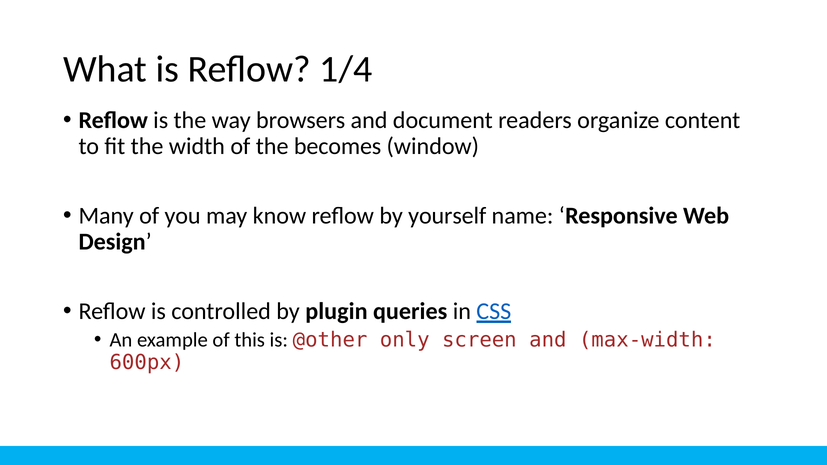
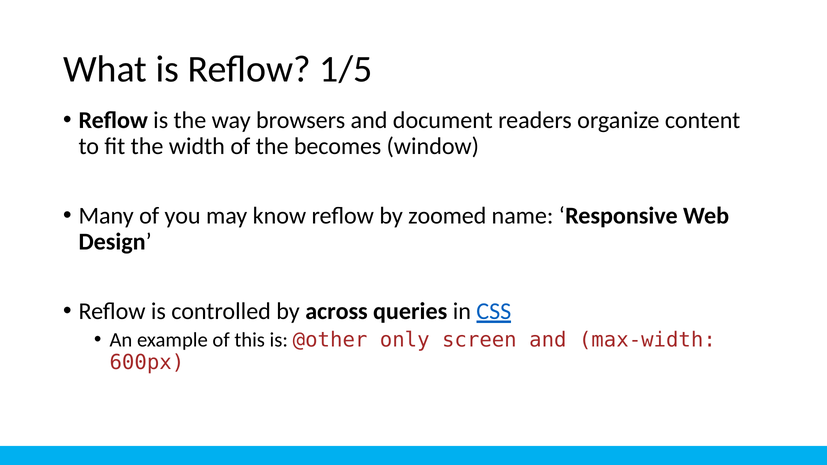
1/4: 1/4 -> 1/5 (346, 69)
yourself: yourself -> zoomed (447, 216)
plugin: plugin -> across (336, 311)
